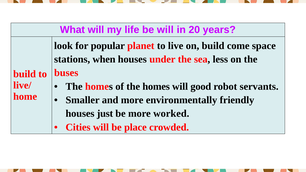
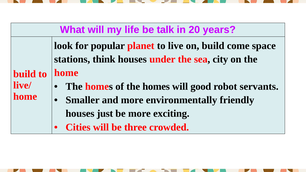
be will: will -> talk (165, 30)
when: when -> think (104, 59)
less: less -> city (220, 59)
buses: buses -> home (66, 73)
worked: worked -> exciting (171, 114)
place: place -> three (135, 127)
